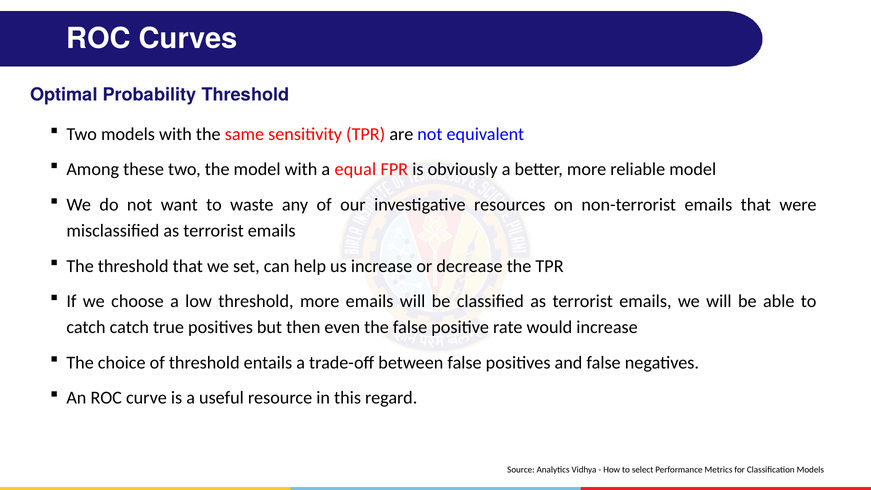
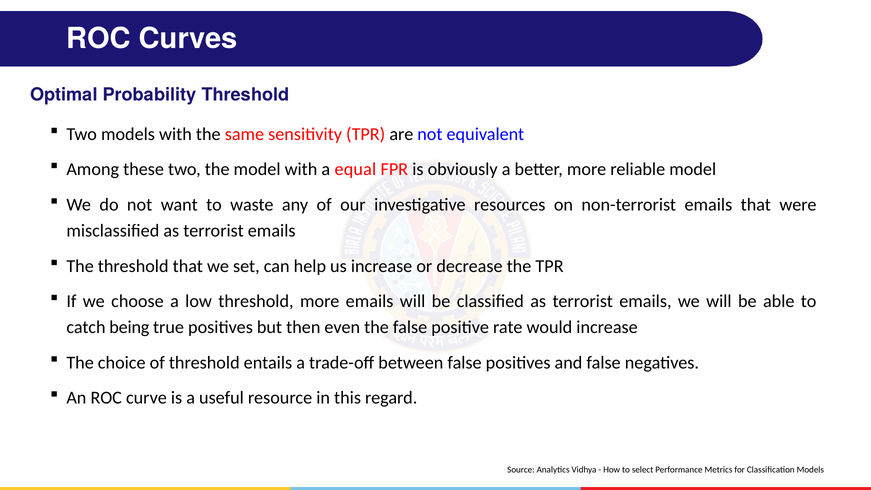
catch catch: catch -> being (129, 327)
